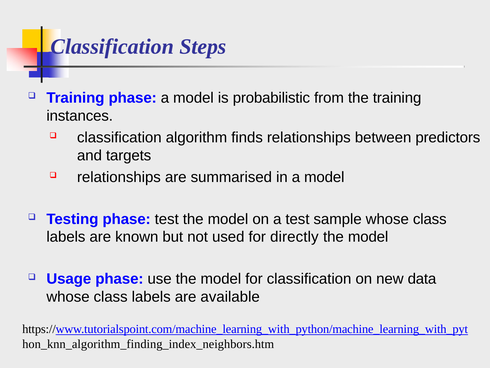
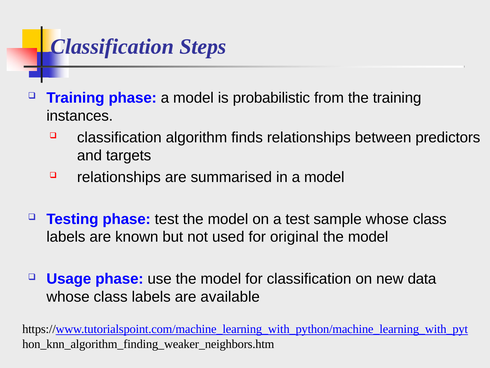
directly: directly -> original (294, 237)
hon_knn_algorithm_finding_index_neighbors.htm: hon_knn_algorithm_finding_index_neighbors.htm -> hon_knn_algorithm_finding_weaker_neighbors.htm (148, 344)
